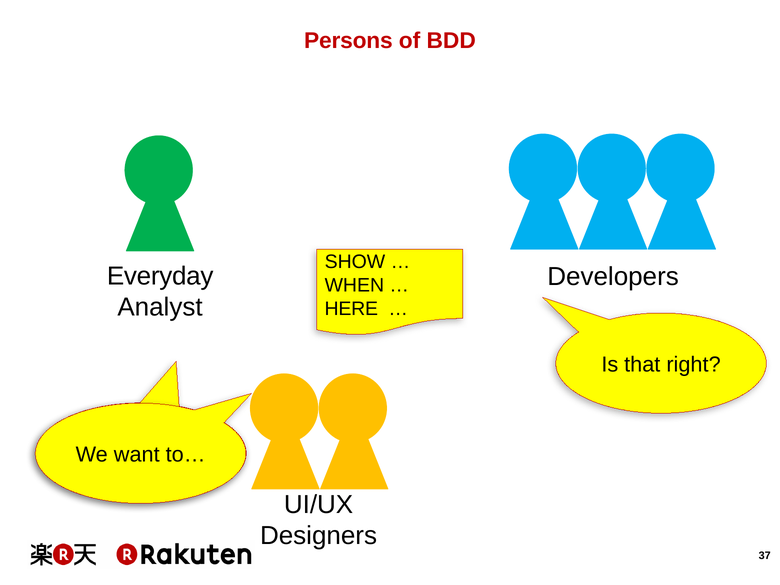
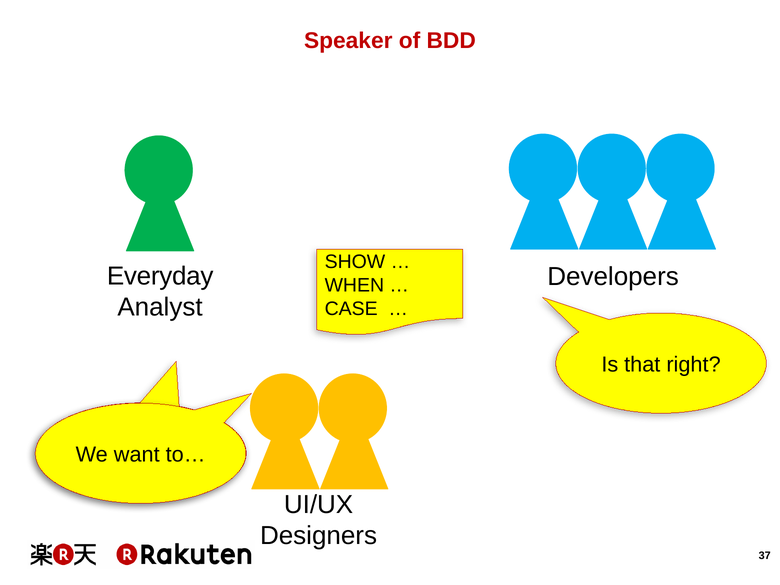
Persons: Persons -> Speaker (348, 41)
HERE: HERE -> CASE (351, 309)
